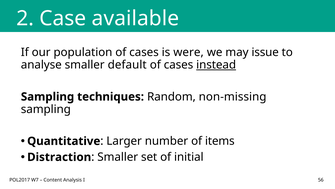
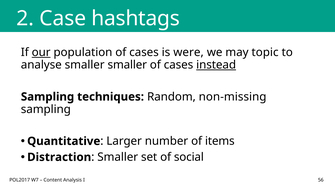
available: available -> hashtags (136, 18)
our underline: none -> present (41, 52)
issue: issue -> topic (265, 52)
smaller default: default -> smaller (127, 65)
initial: initial -> social (189, 157)
